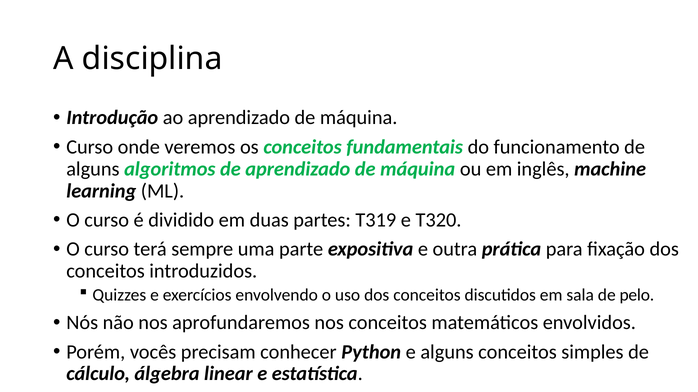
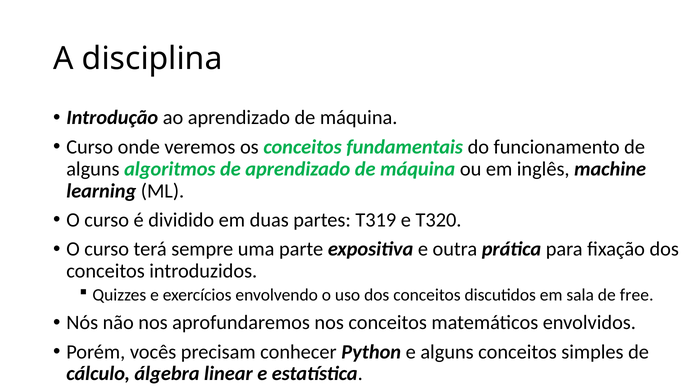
pelo: pelo -> free (637, 296)
